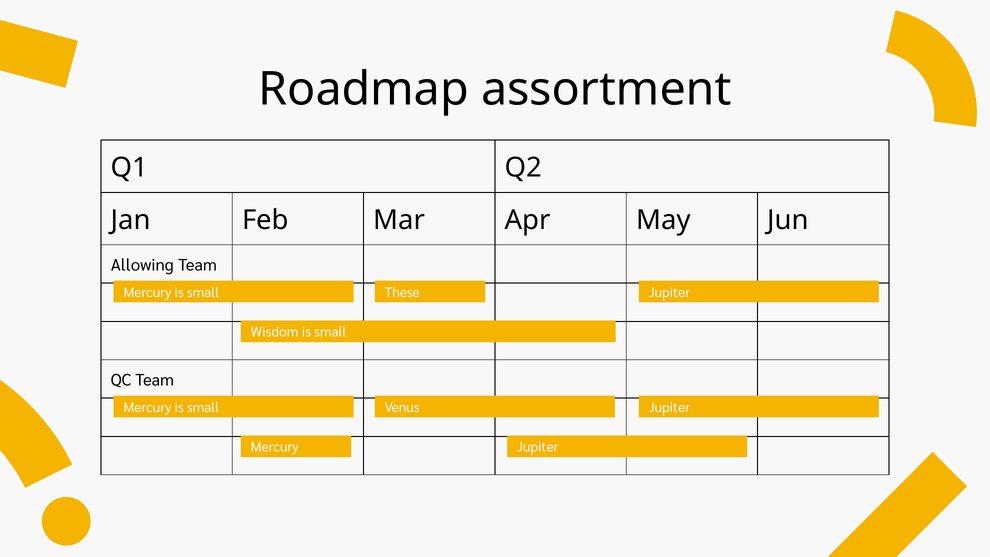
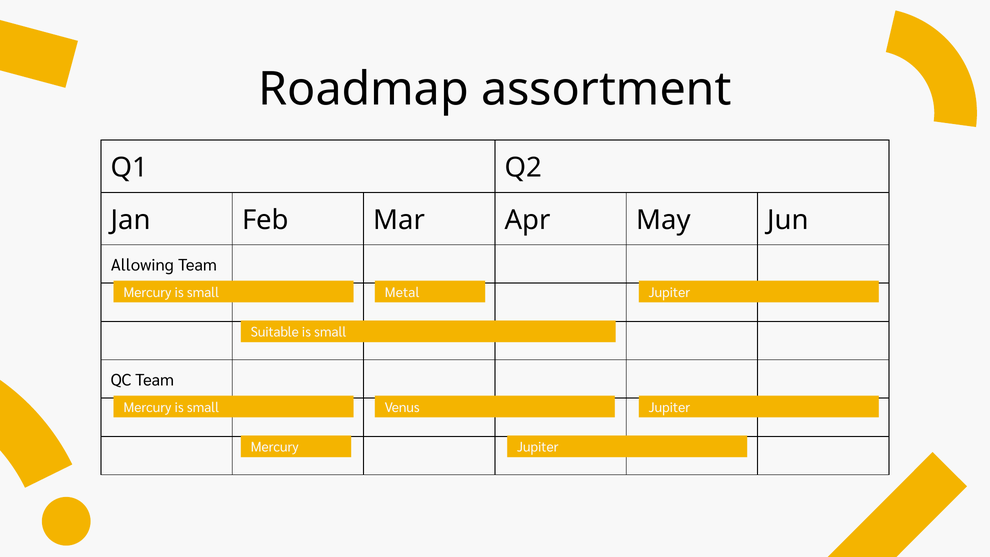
These: These -> Metal (402, 292)
Wisdom: Wisdom -> Suitable (275, 332)
